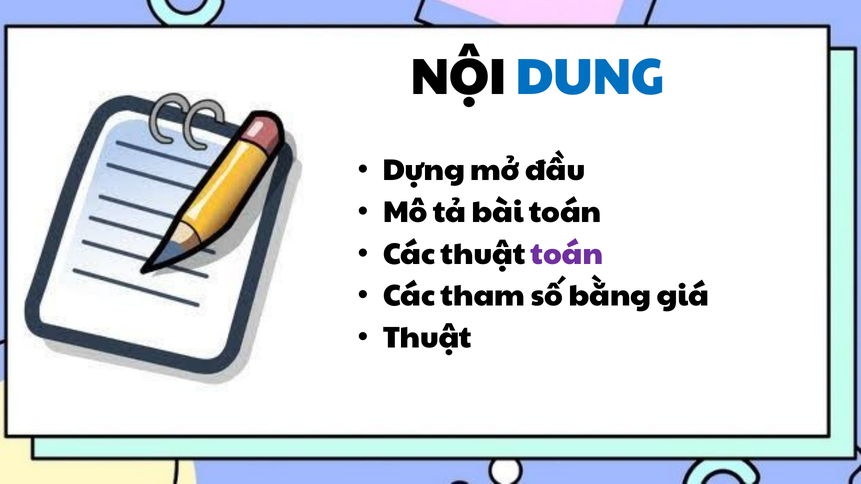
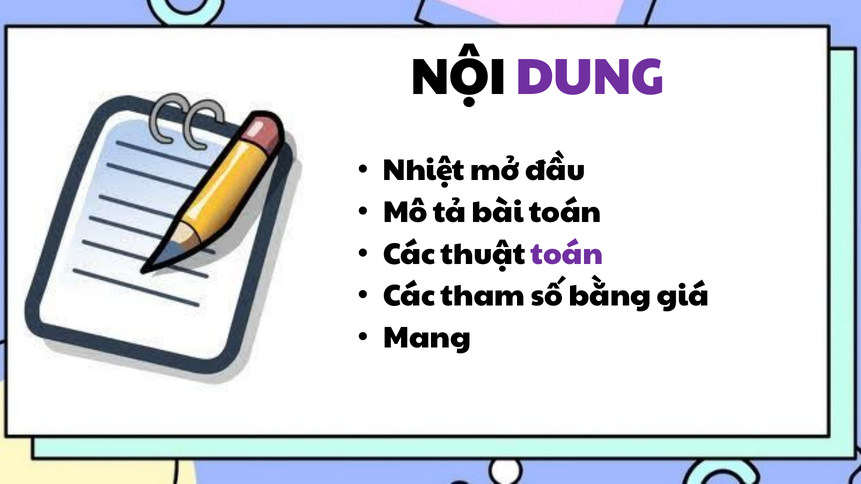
DUNG colour: blue -> purple (590, 78)
Dựng: Dựng -> Nhiệt (424, 171)
Thuật: Thuật -> Mang (427, 338)
